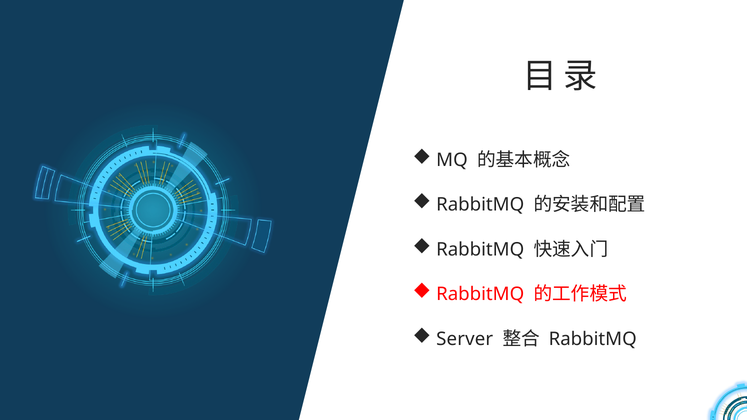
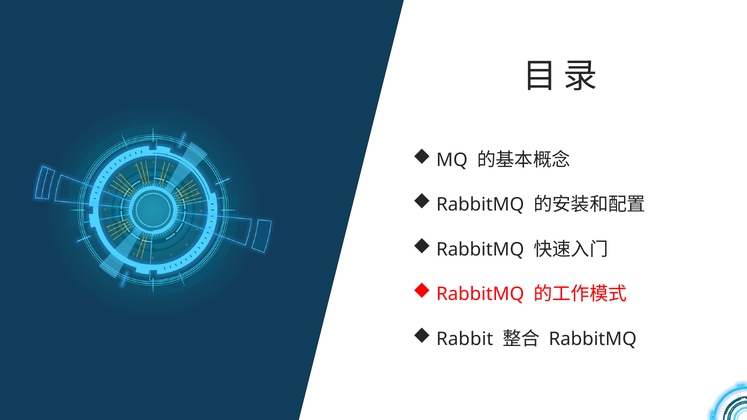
Server: Server -> Rabbit (465, 339)
